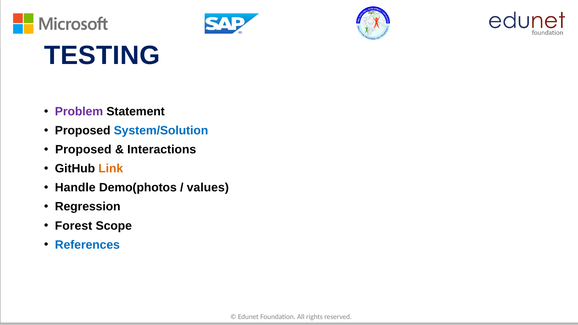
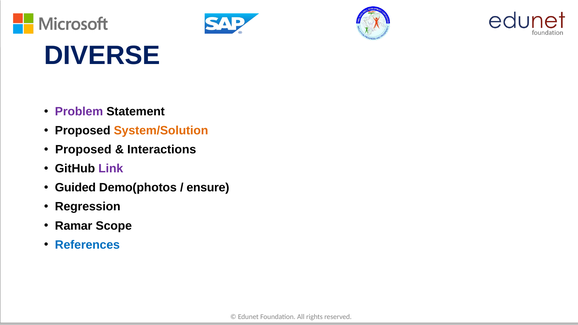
TESTING: TESTING -> DIVERSE (102, 55)
System/Solution colour: blue -> orange (161, 131)
Link colour: orange -> purple (111, 169)
Handle: Handle -> Guided (75, 188)
values: values -> ensure (208, 188)
Forest: Forest -> Ramar (74, 226)
